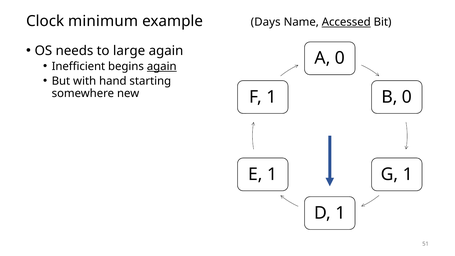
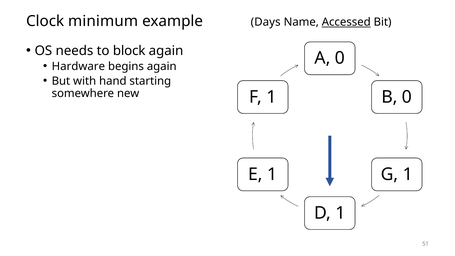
large: large -> block (129, 51)
Inefficient: Inefficient -> Hardware (78, 66)
again underline: present -> none (162, 66)
